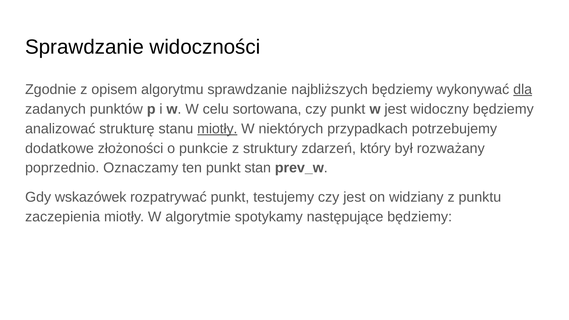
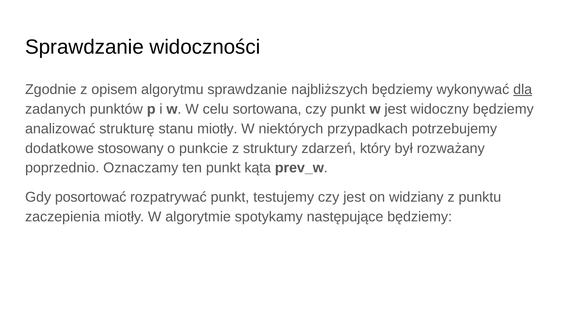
miotły underline: present -> none (217, 129)
złożoności: złożoności -> stosowany (131, 148)
stan: stan -> kąta (258, 168)
wskazówek: wskazówek -> posortować (91, 197)
